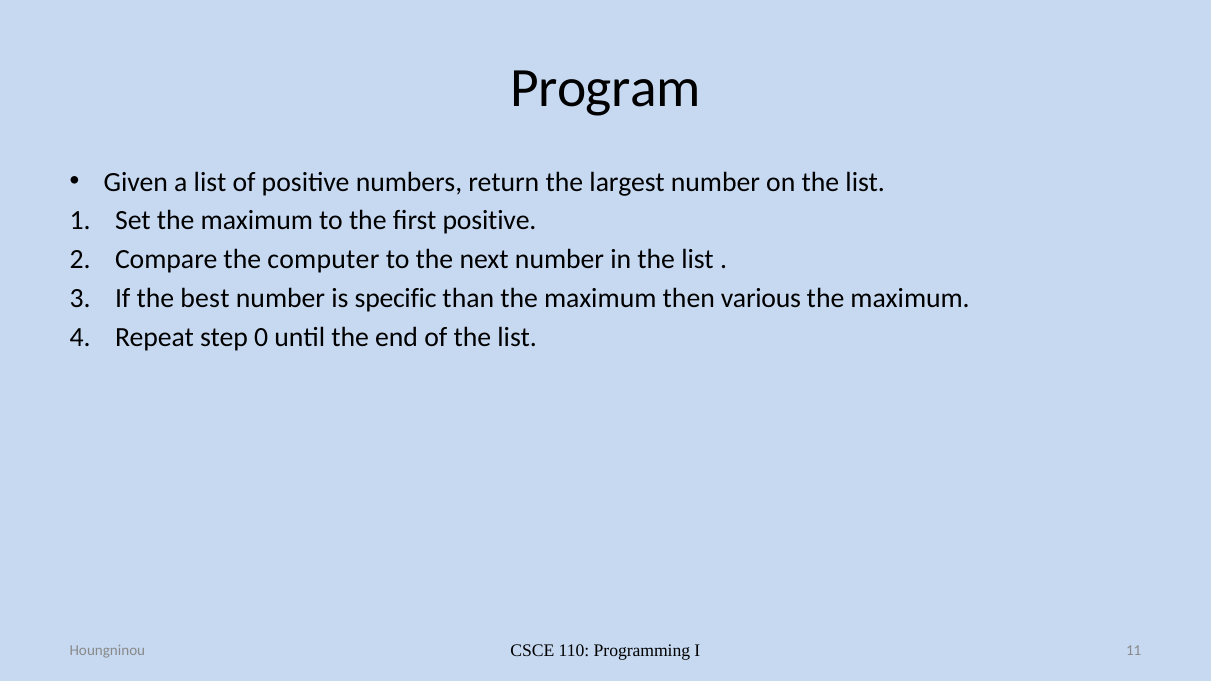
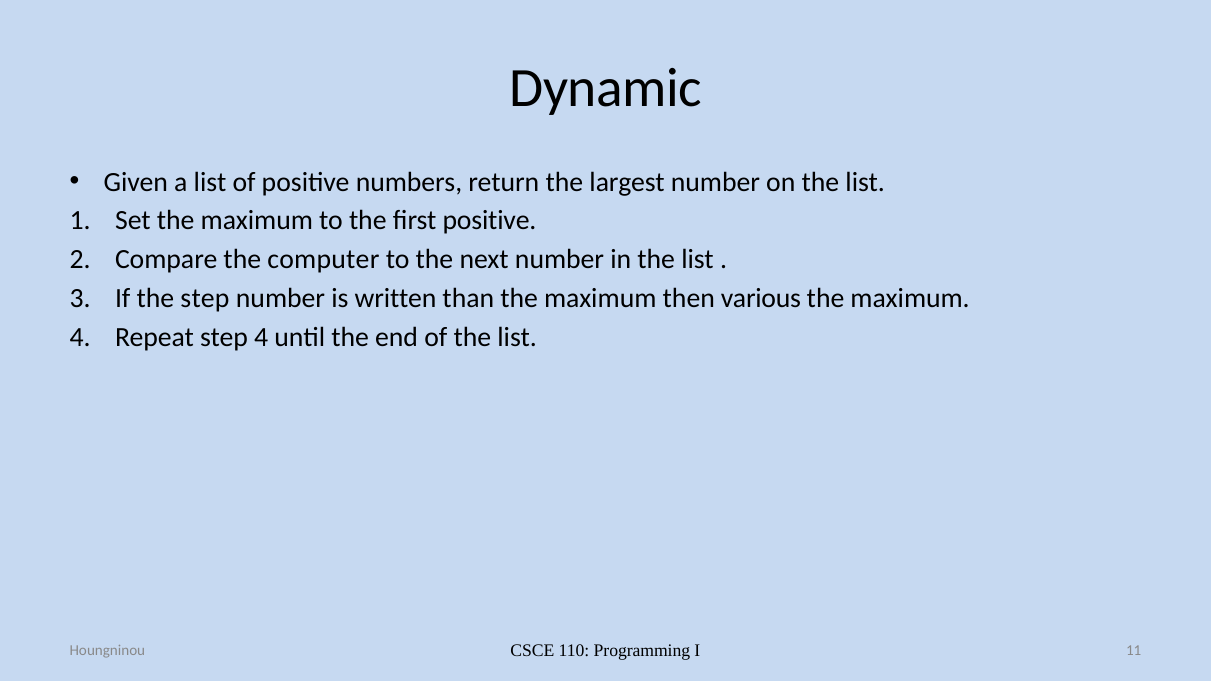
Program: Program -> Dynamic (606, 88)
the best: best -> step (205, 298)
specific: specific -> written (396, 298)
step 0: 0 -> 4 (261, 337)
